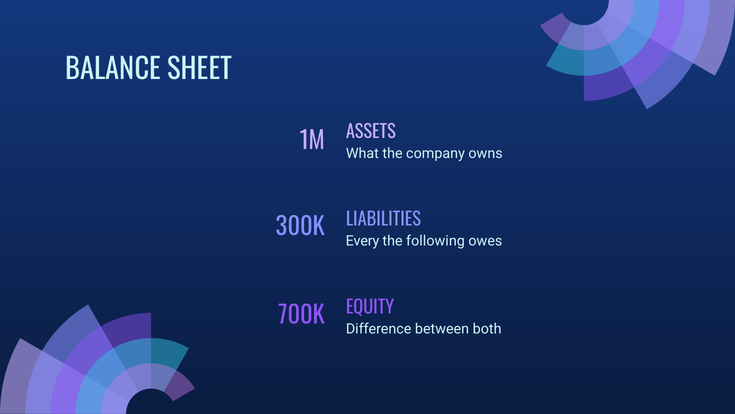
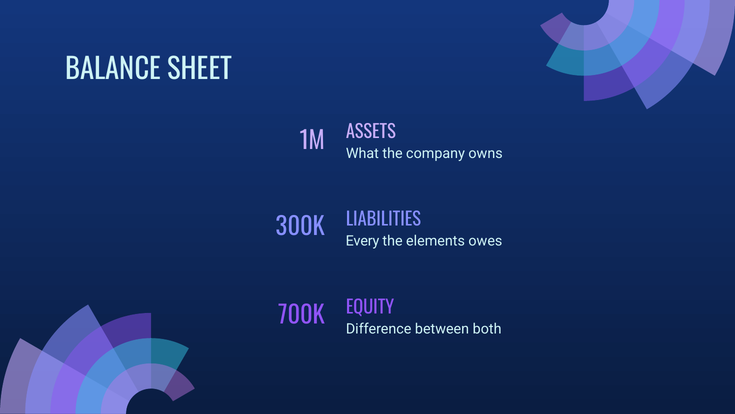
following: following -> elements (436, 241)
